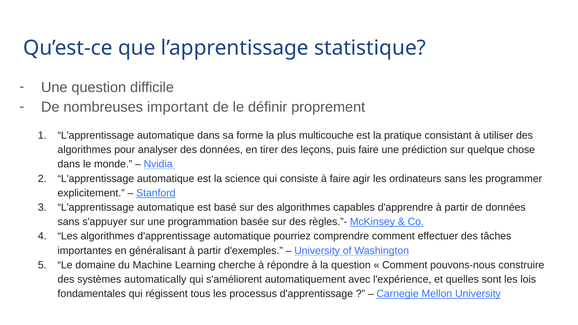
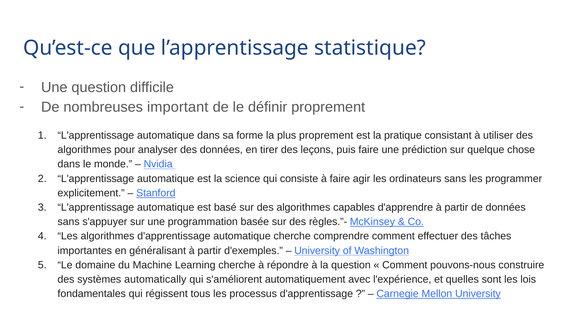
plus multicouche: multicouche -> proprement (326, 135)
automatique pourriez: pourriez -> cherche (292, 236)
